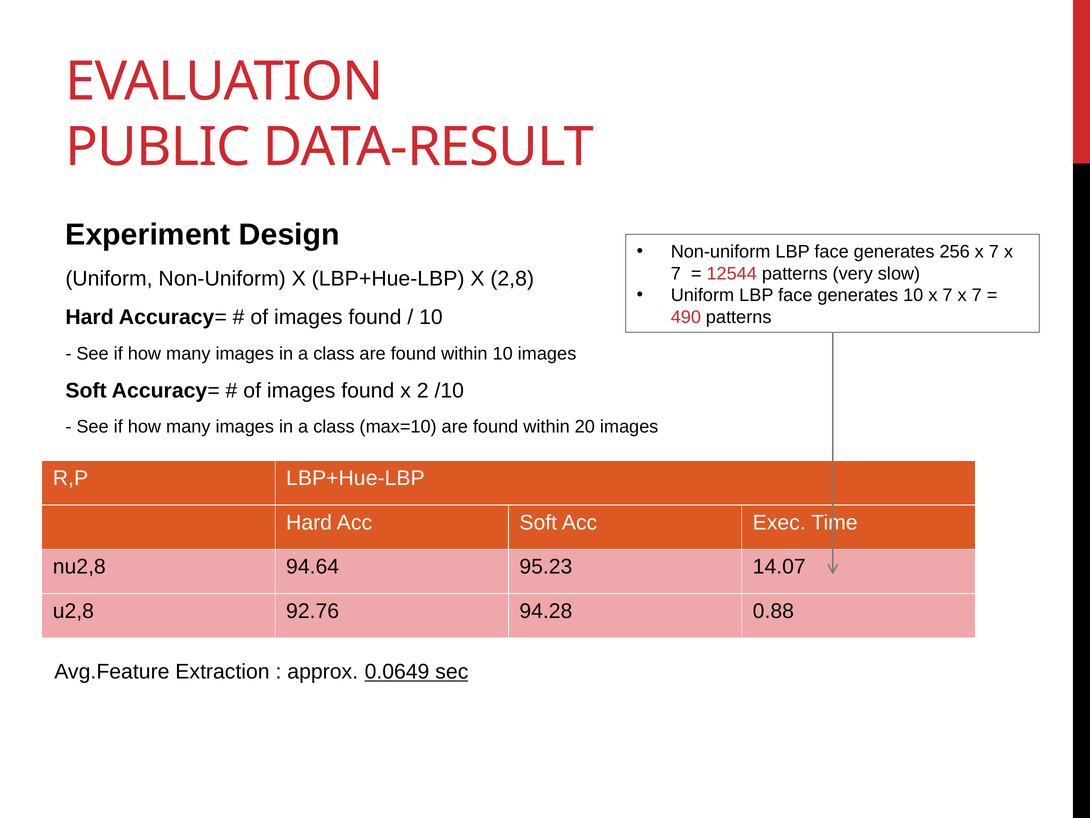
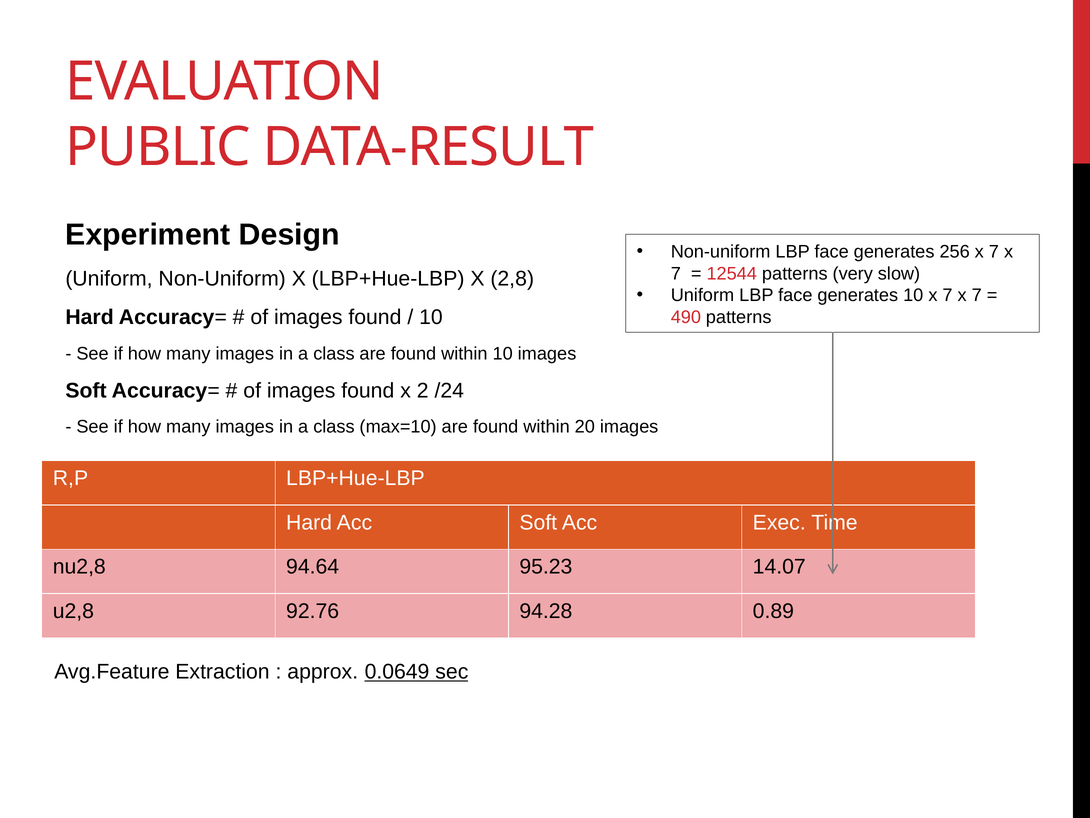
/10: /10 -> /24 (449, 391)
0.88: 0.88 -> 0.89 (773, 611)
